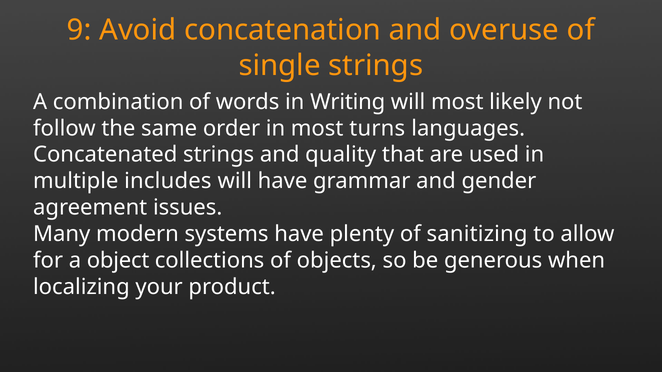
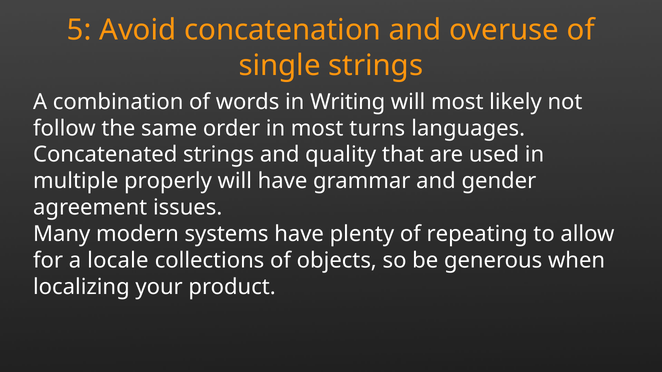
9: 9 -> 5 (79, 30)
includes: includes -> properly (168, 181)
sanitizing: sanitizing -> repeating (477, 234)
object: object -> locale (118, 261)
